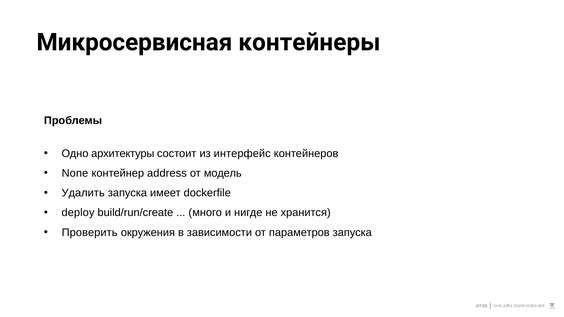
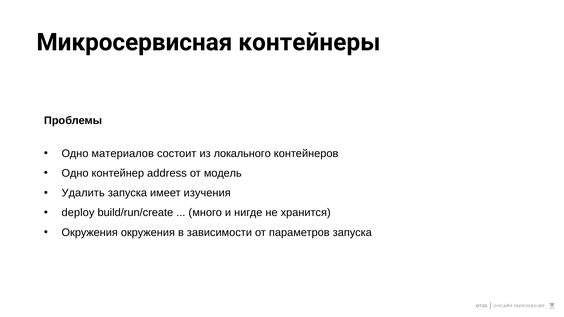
архитектуры: архитектуры -> материалов (123, 154)
интерфейс: интерфейс -> локального (242, 154)
None: None -> Одно (75, 173)
dockerfile: dockerfile -> изучения (207, 193)
Проверить: Проверить -> Окружения (90, 233)
